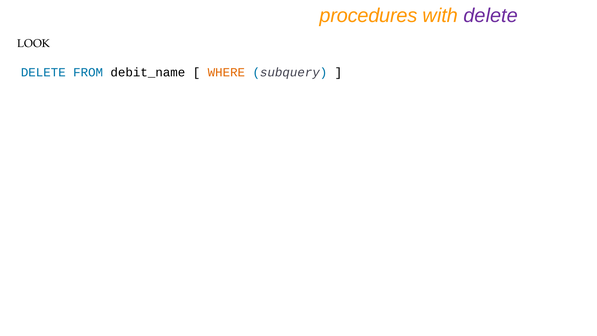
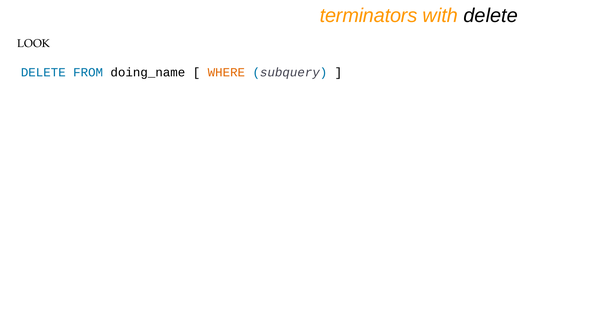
procedures: procedures -> terminators (369, 16)
delete colour: purple -> black (491, 16)
debit_name: debit_name -> doing_name (148, 72)
